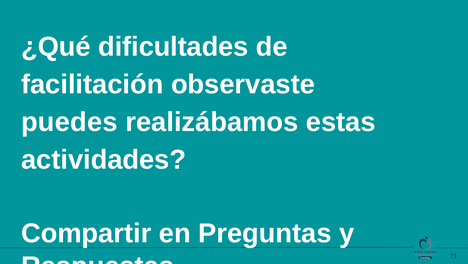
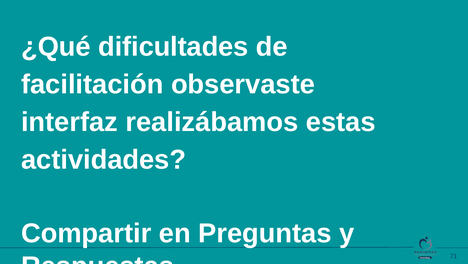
puedes: puedes -> interfaz (69, 122)
